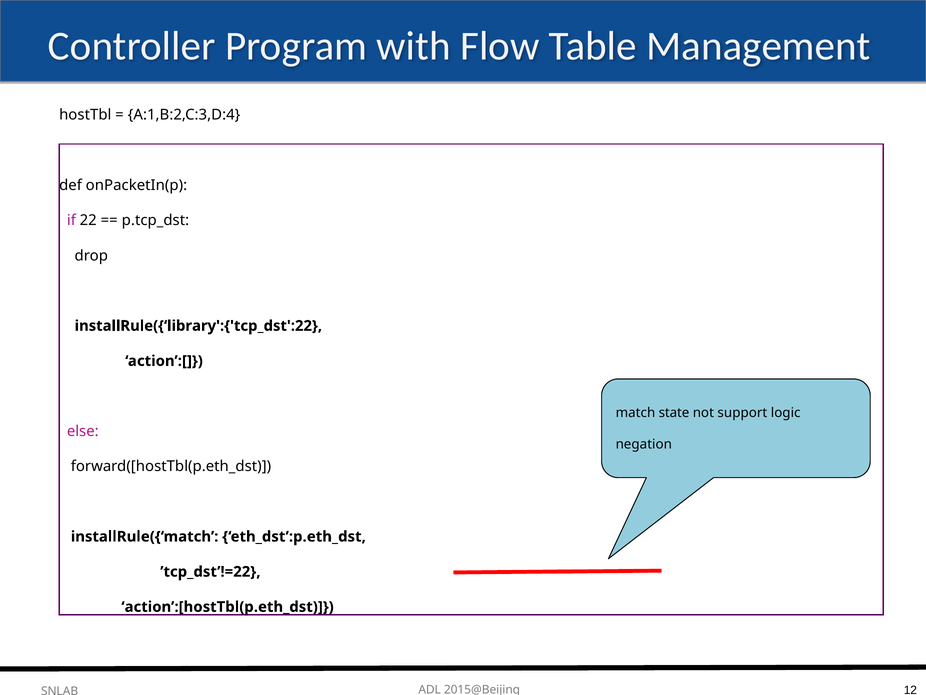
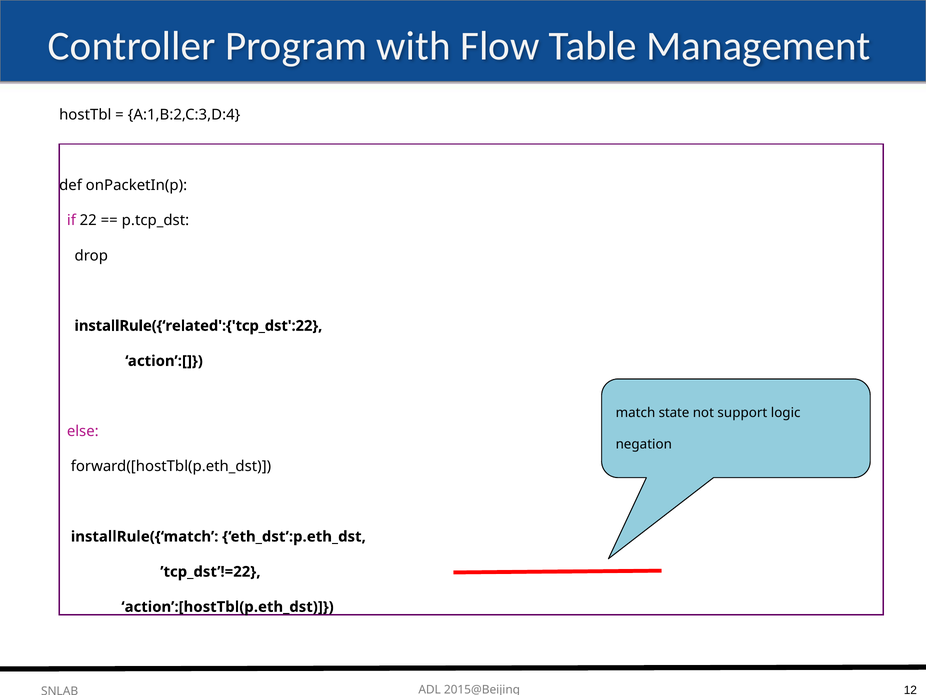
installRule({‘library':{'tcp_dst':22: installRule({‘library':{'tcp_dst':22 -> installRule({‘related':{'tcp_dst':22 (198, 326)
